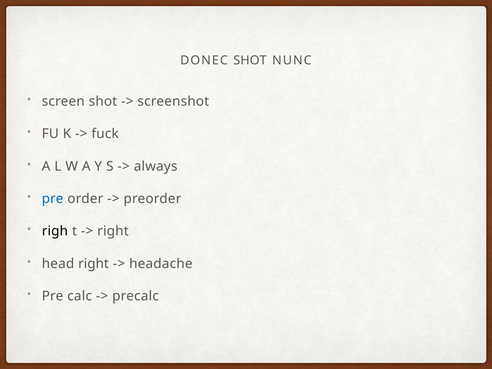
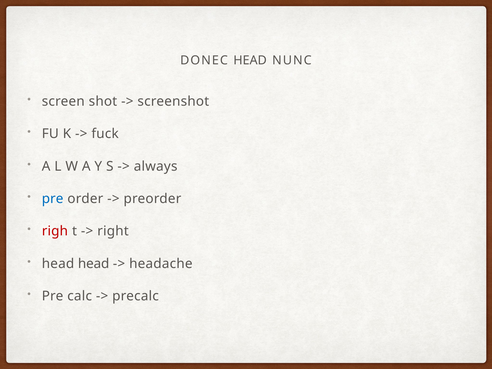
DONEC SHOT: SHOT -> HEAD (250, 60)
righ colour: black -> red (55, 231)
head right: right -> head (94, 264)
